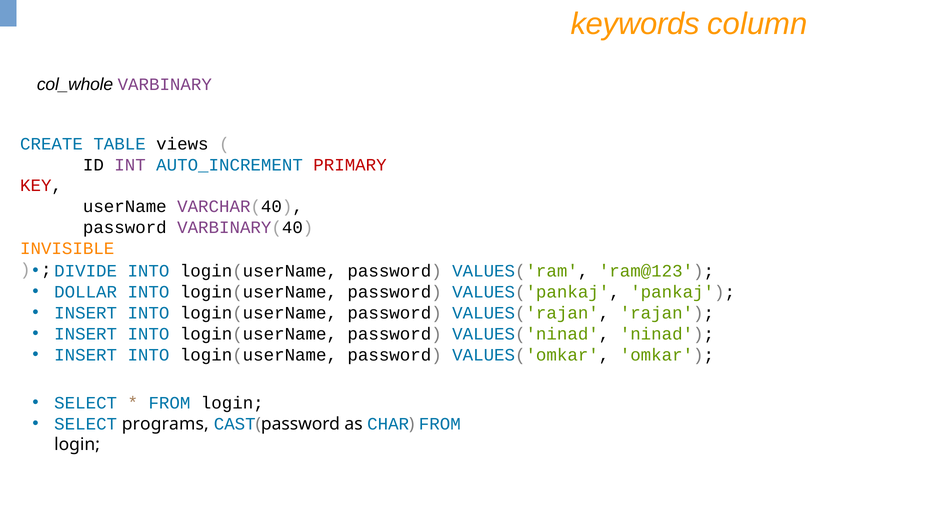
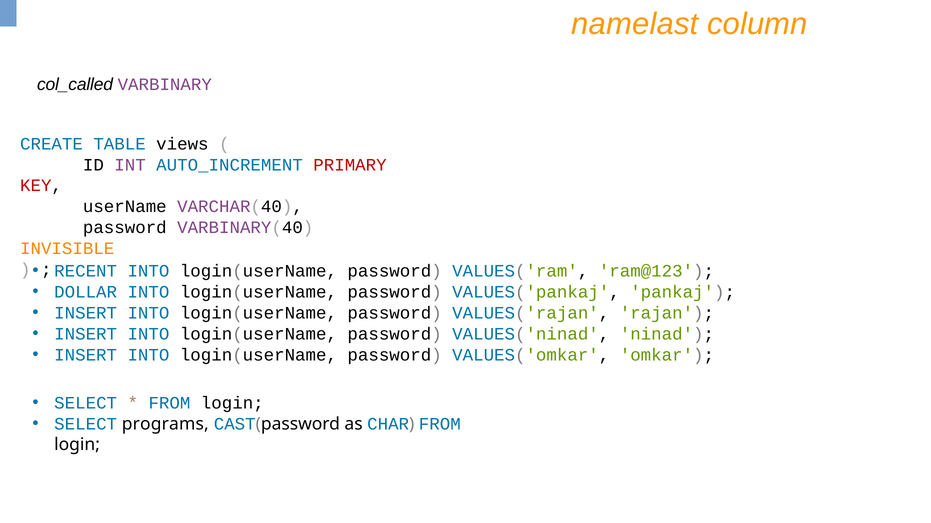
keywords: keywords -> namelast (635, 24)
col_whole: col_whole -> col_called (75, 84)
DIVIDE: DIVIDE -> RECENT (86, 271)
